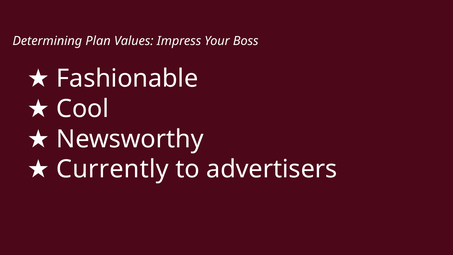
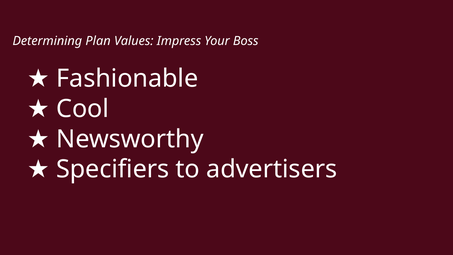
Currently: Currently -> Specifiers (113, 169)
